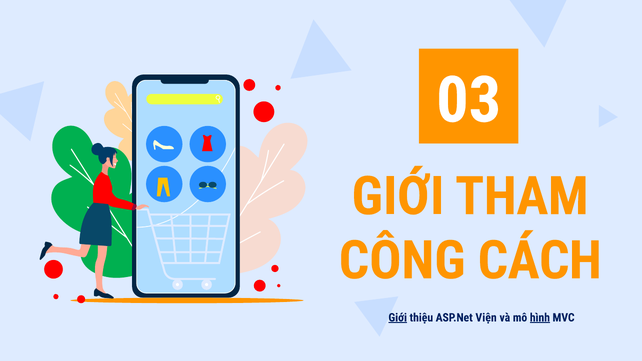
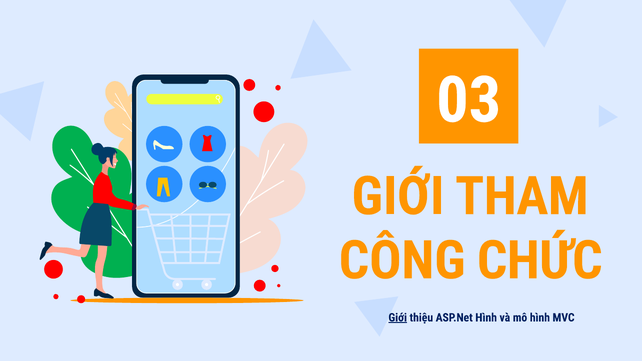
CÁCH: CÁCH -> CHỨC (540, 261)
ASP.Net Viện: Viện -> Hình (486, 318)
hình underline: present -> none (540, 318)
